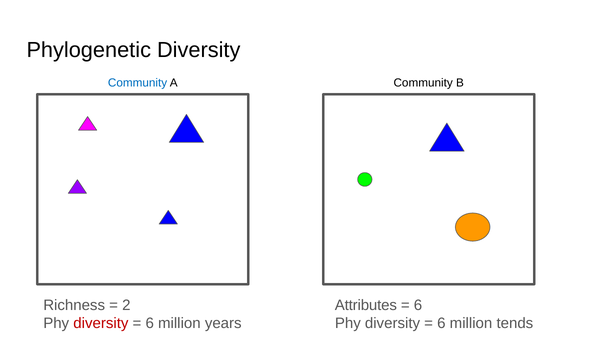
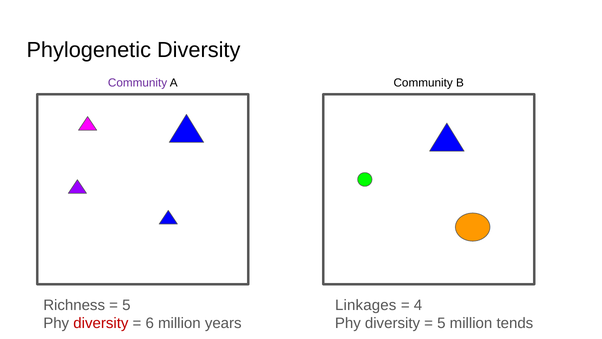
Community colour: blue -> purple (138, 83)
2: 2 -> 5 (126, 305)
Attributes: Attributes -> Linkages (366, 305)
6: 6 -> 4 (418, 305)
6: 6 -> 5 (441, 323)
